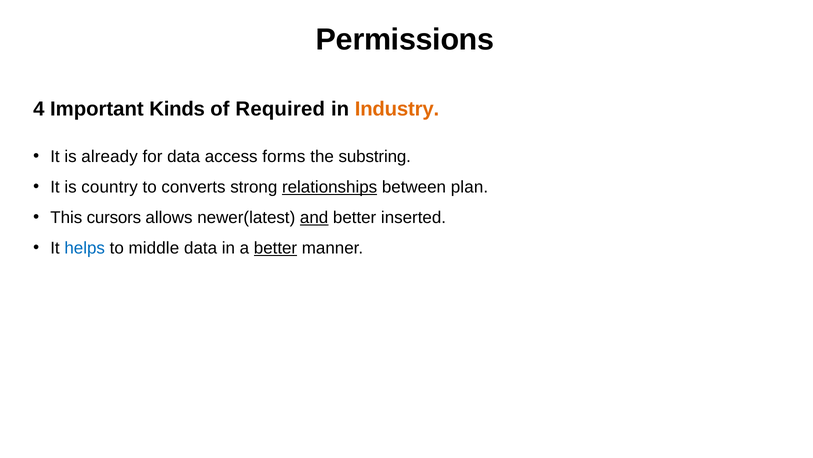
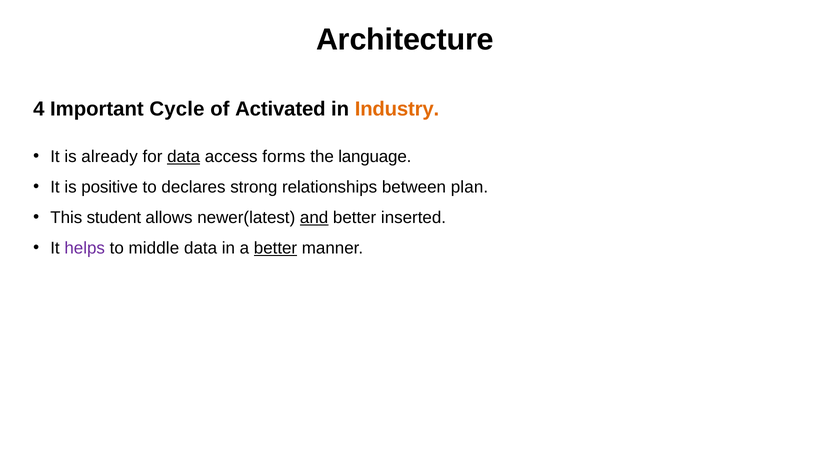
Permissions: Permissions -> Architecture (405, 39)
Kinds: Kinds -> Cycle (177, 109)
Required: Required -> Activated (280, 109)
data underline: none -> present (184, 156)
substring: substring -> language (375, 156)
country: country -> positive (110, 187)
converts: converts -> declares (193, 187)
relationships underline: present -> none (330, 187)
cursors: cursors -> student (114, 217)
helps colour: blue -> purple (85, 248)
